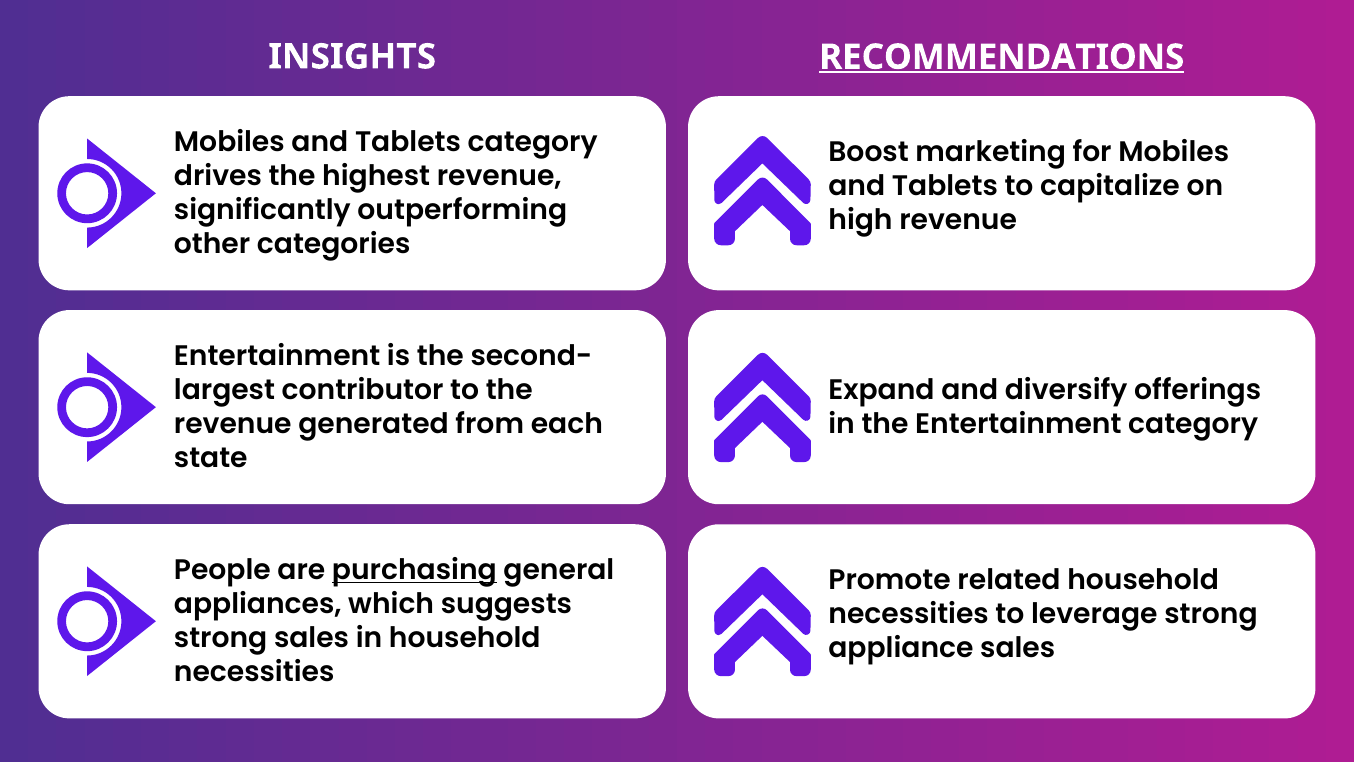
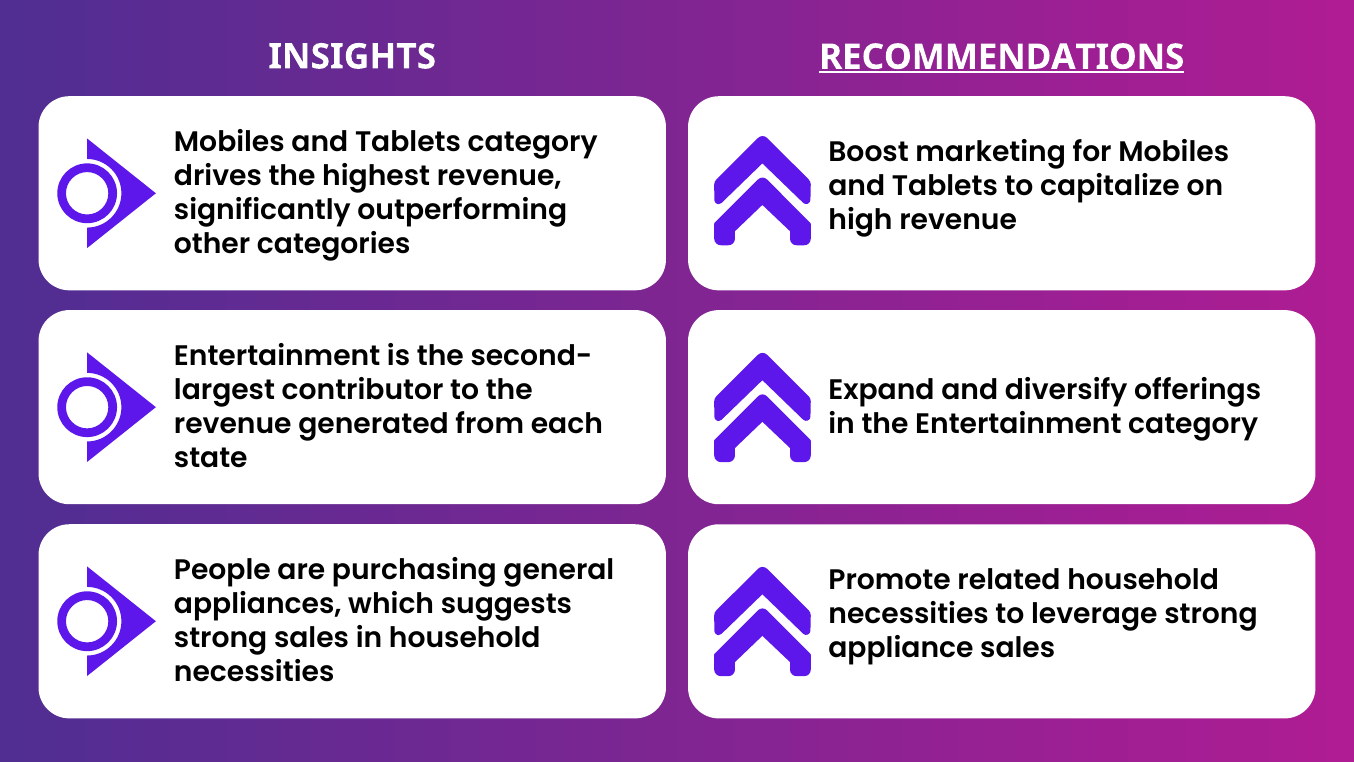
purchasing underline: present -> none (414, 570)
